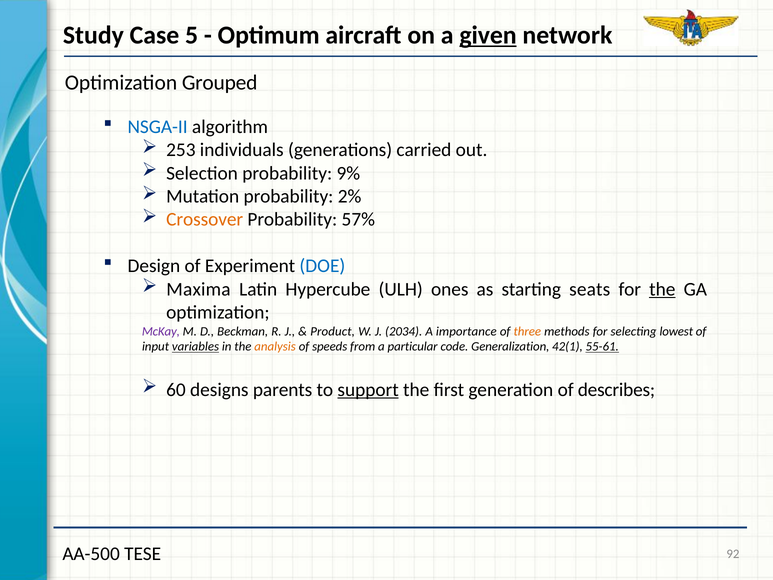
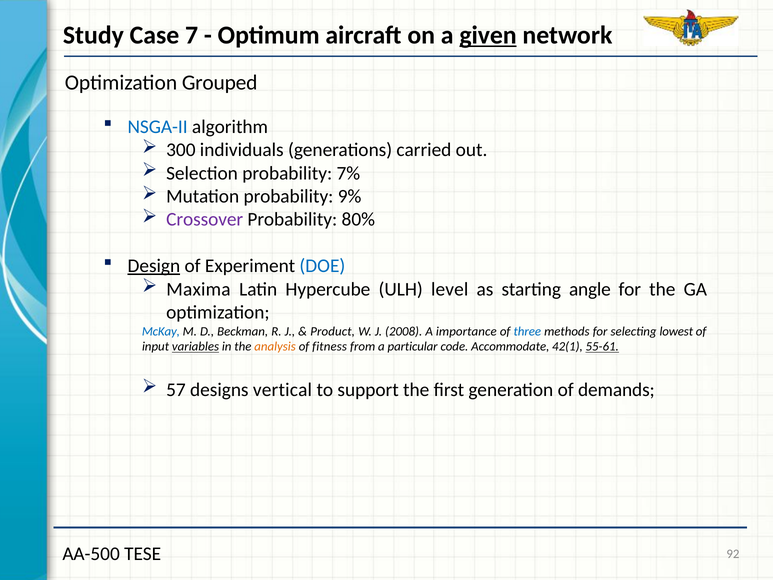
5: 5 -> 7 (192, 35)
253: 253 -> 300 (181, 150)
9%: 9% -> 7% (348, 173)
2%: 2% -> 9% (350, 196)
Crossover colour: orange -> purple (205, 219)
57%: 57% -> 80% (358, 219)
Design underline: none -> present (154, 266)
ones: ones -> level (450, 289)
seats: seats -> angle (590, 289)
the underline: present -> none (662, 289)
McKay colour: purple -> blue (161, 331)
2034: 2034 -> 2008 (404, 331)
three colour: orange -> blue (527, 331)
speeds: speeds -> fitness (330, 347)
Generalization: Generalization -> Accommodate (510, 347)
60: 60 -> 57 (176, 390)
parents: parents -> vertical (282, 390)
support underline: present -> none (368, 390)
describes: describes -> demands (616, 390)
